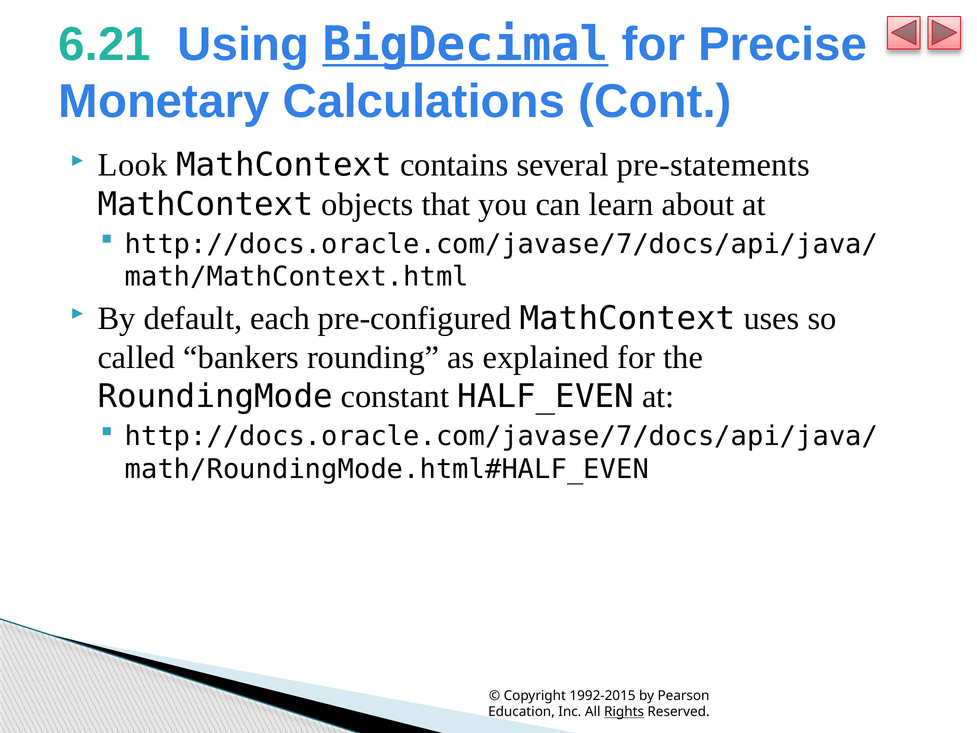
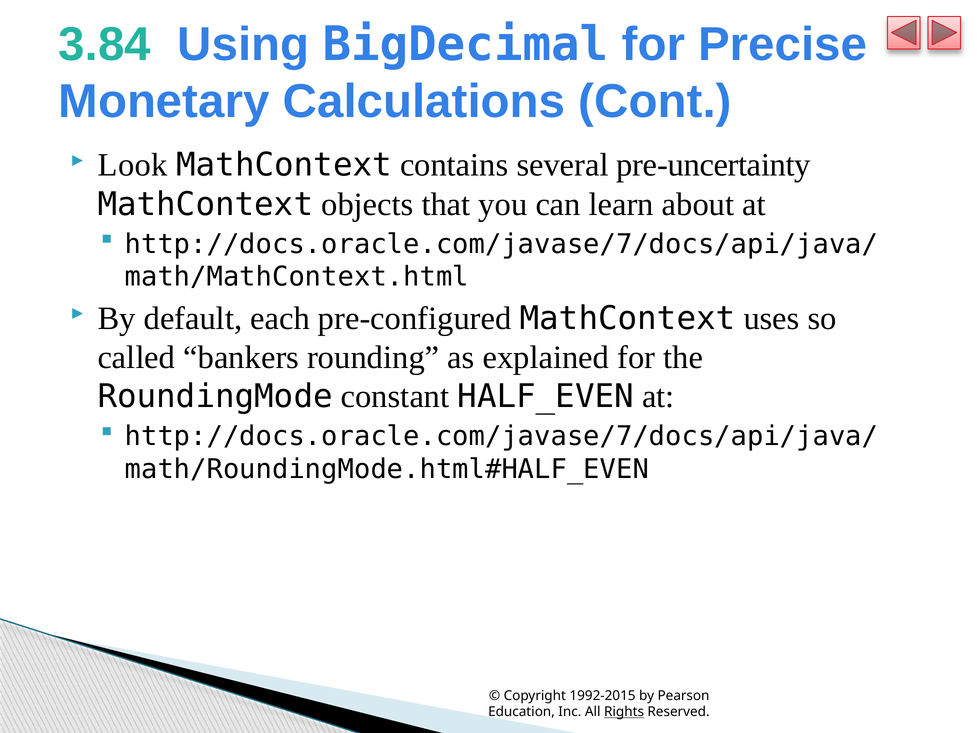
6.21: 6.21 -> 3.84 (105, 45)
BigDecimal underline: present -> none (465, 45)
pre-statements: pre-statements -> pre-uncertainty (714, 165)
